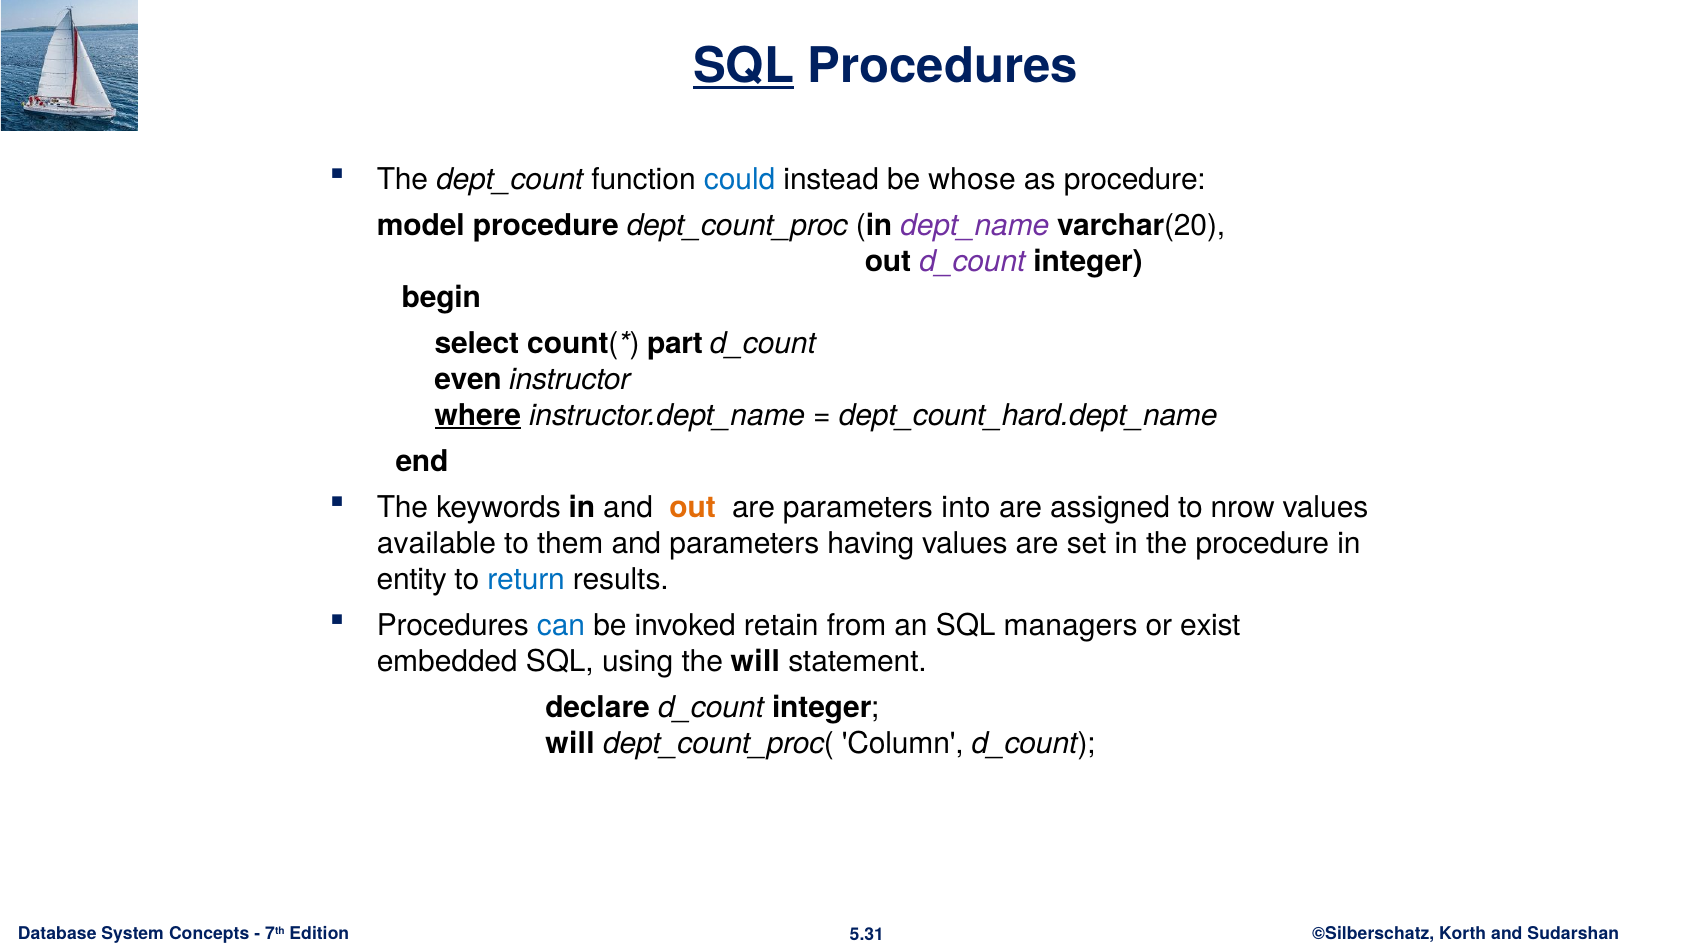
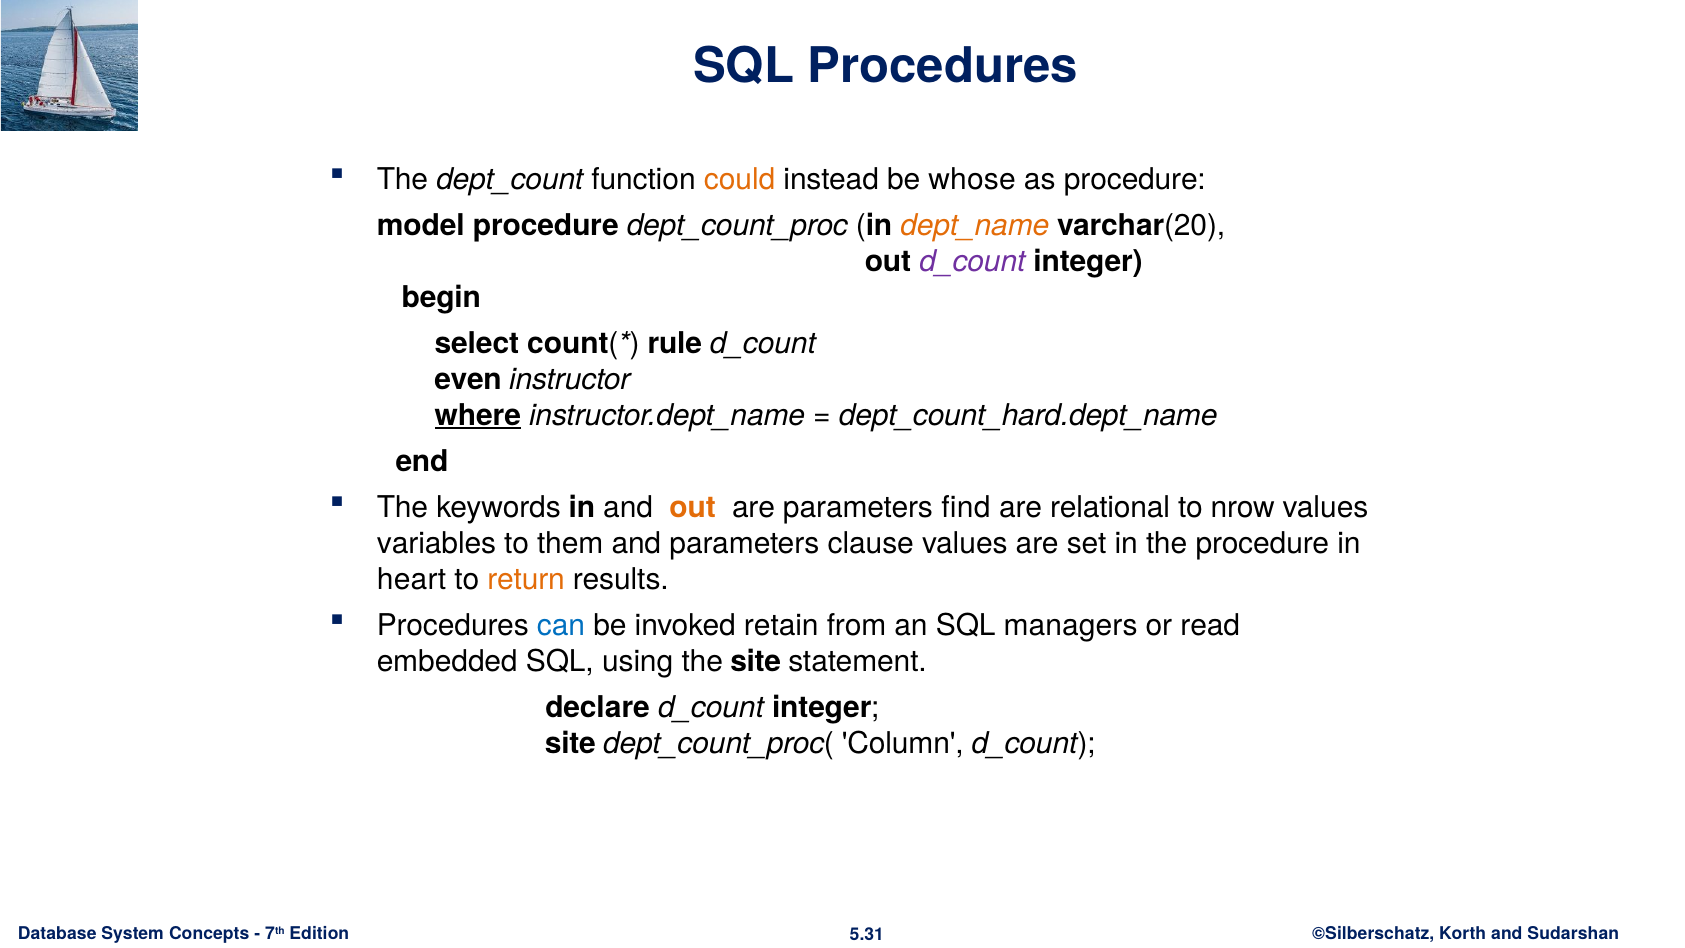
SQL underline: present -> none (744, 66)
could colour: blue -> orange (740, 180)
dept_name colour: purple -> orange (975, 226)
part: part -> rule (675, 344)
into: into -> find (966, 508)
assigned: assigned -> relational (1110, 508)
available: available -> variables (437, 544)
having: having -> clause (871, 544)
entity: entity -> heart (412, 579)
return colour: blue -> orange (526, 579)
exist: exist -> read (1210, 626)
the will: will -> site (756, 662)
will: will -> site (570, 744)
